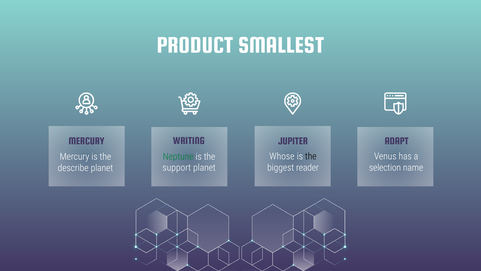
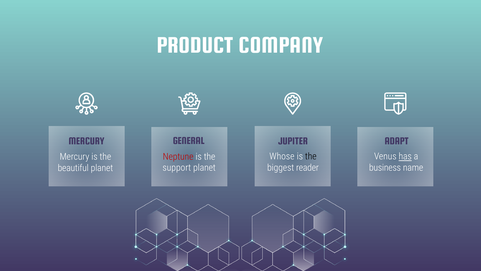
SMALLEST: SMALLEST -> COMPANY (281, 45)
WRITING: WRITING -> GENERAL (189, 141)
Neptune colour: green -> red (178, 156)
has underline: none -> present (405, 156)
selection: selection -> business (385, 168)
describe: describe -> beautiful (73, 168)
